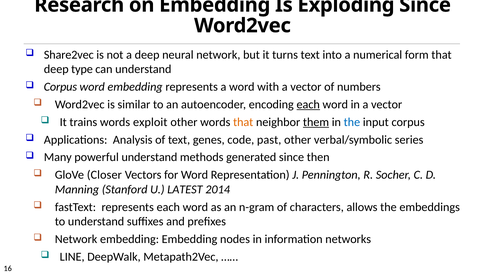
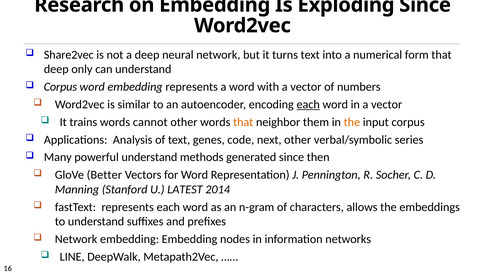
type: type -> only (82, 69)
exploit: exploit -> cannot (150, 122)
them underline: present -> none (316, 122)
the colour: blue -> orange (352, 122)
past: past -> next (269, 140)
Closer: Closer -> Better (104, 175)
